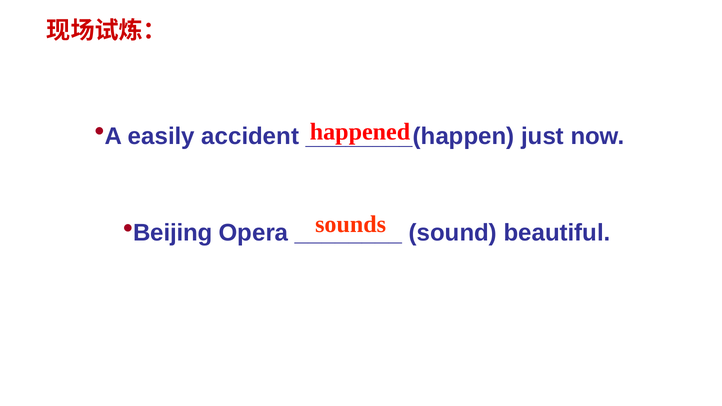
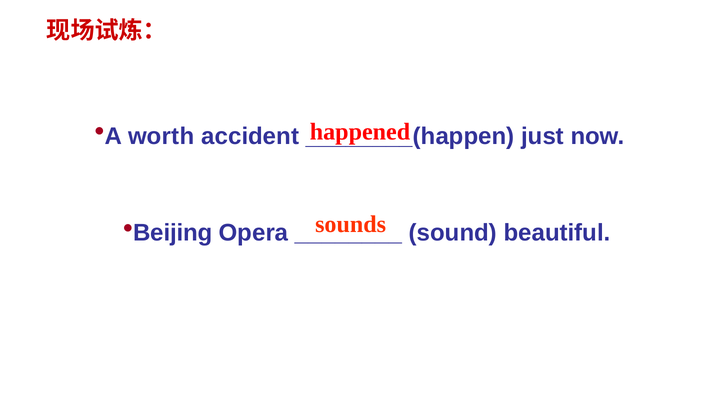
easily: easily -> worth (161, 136)
